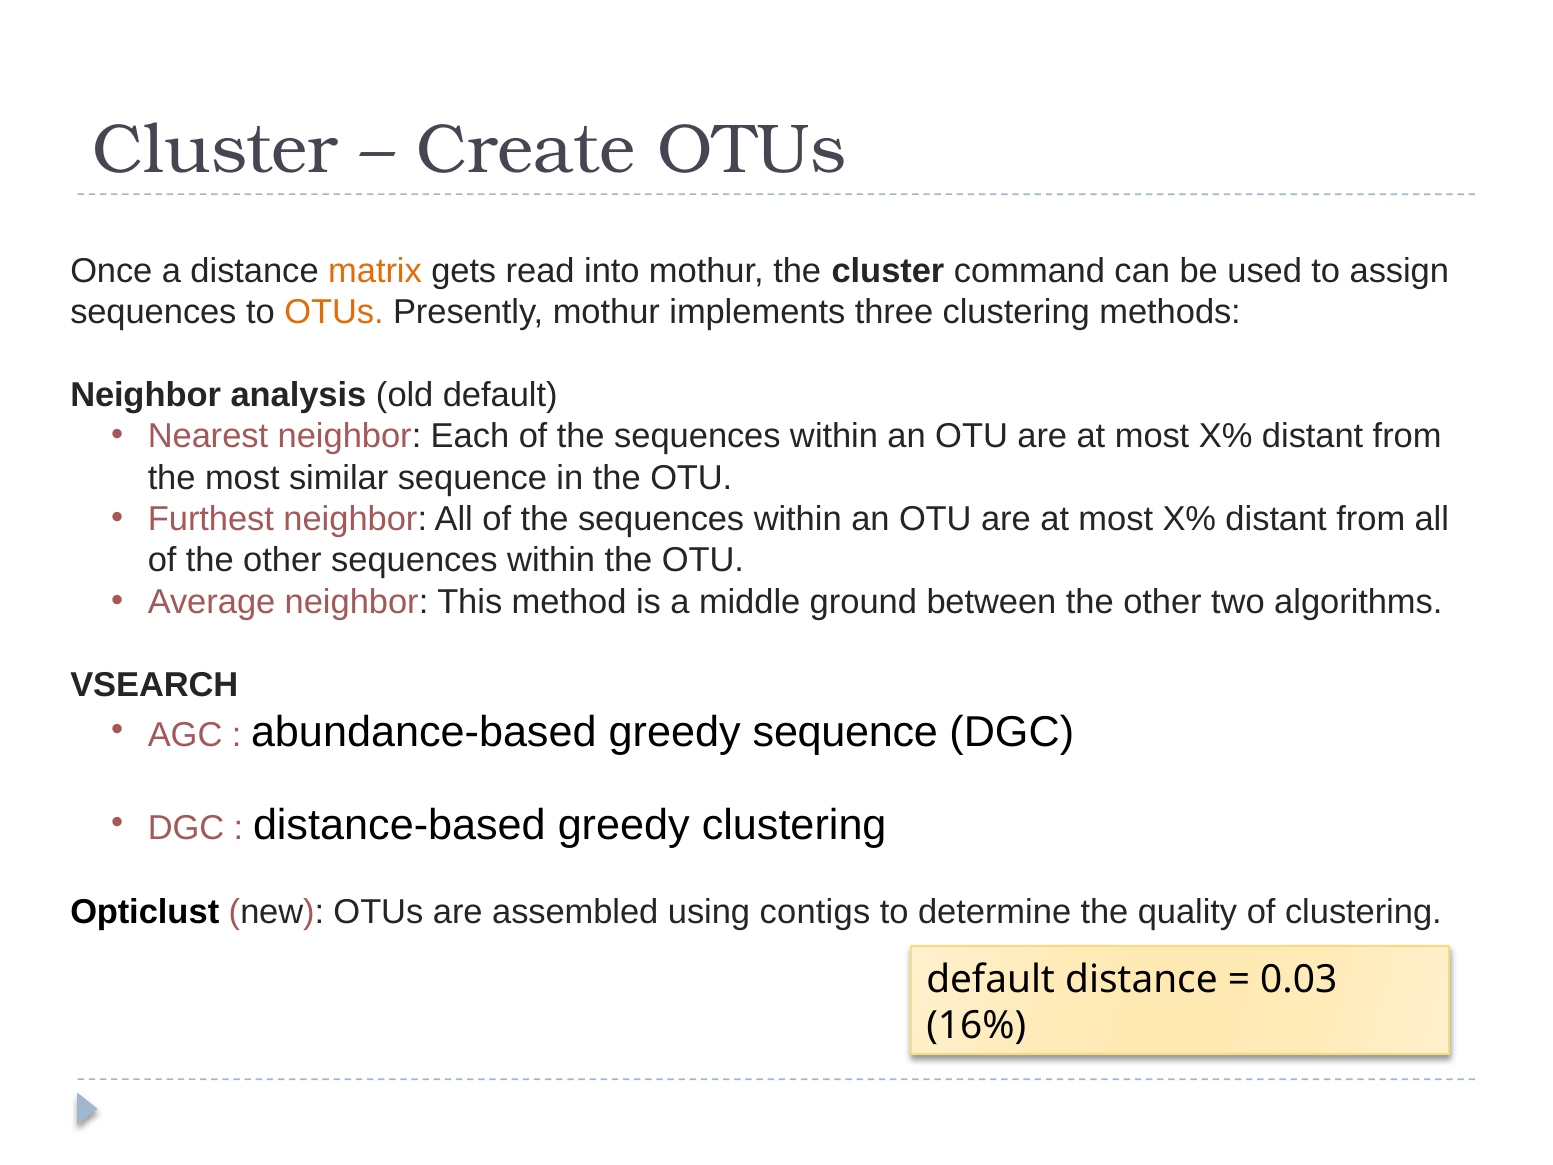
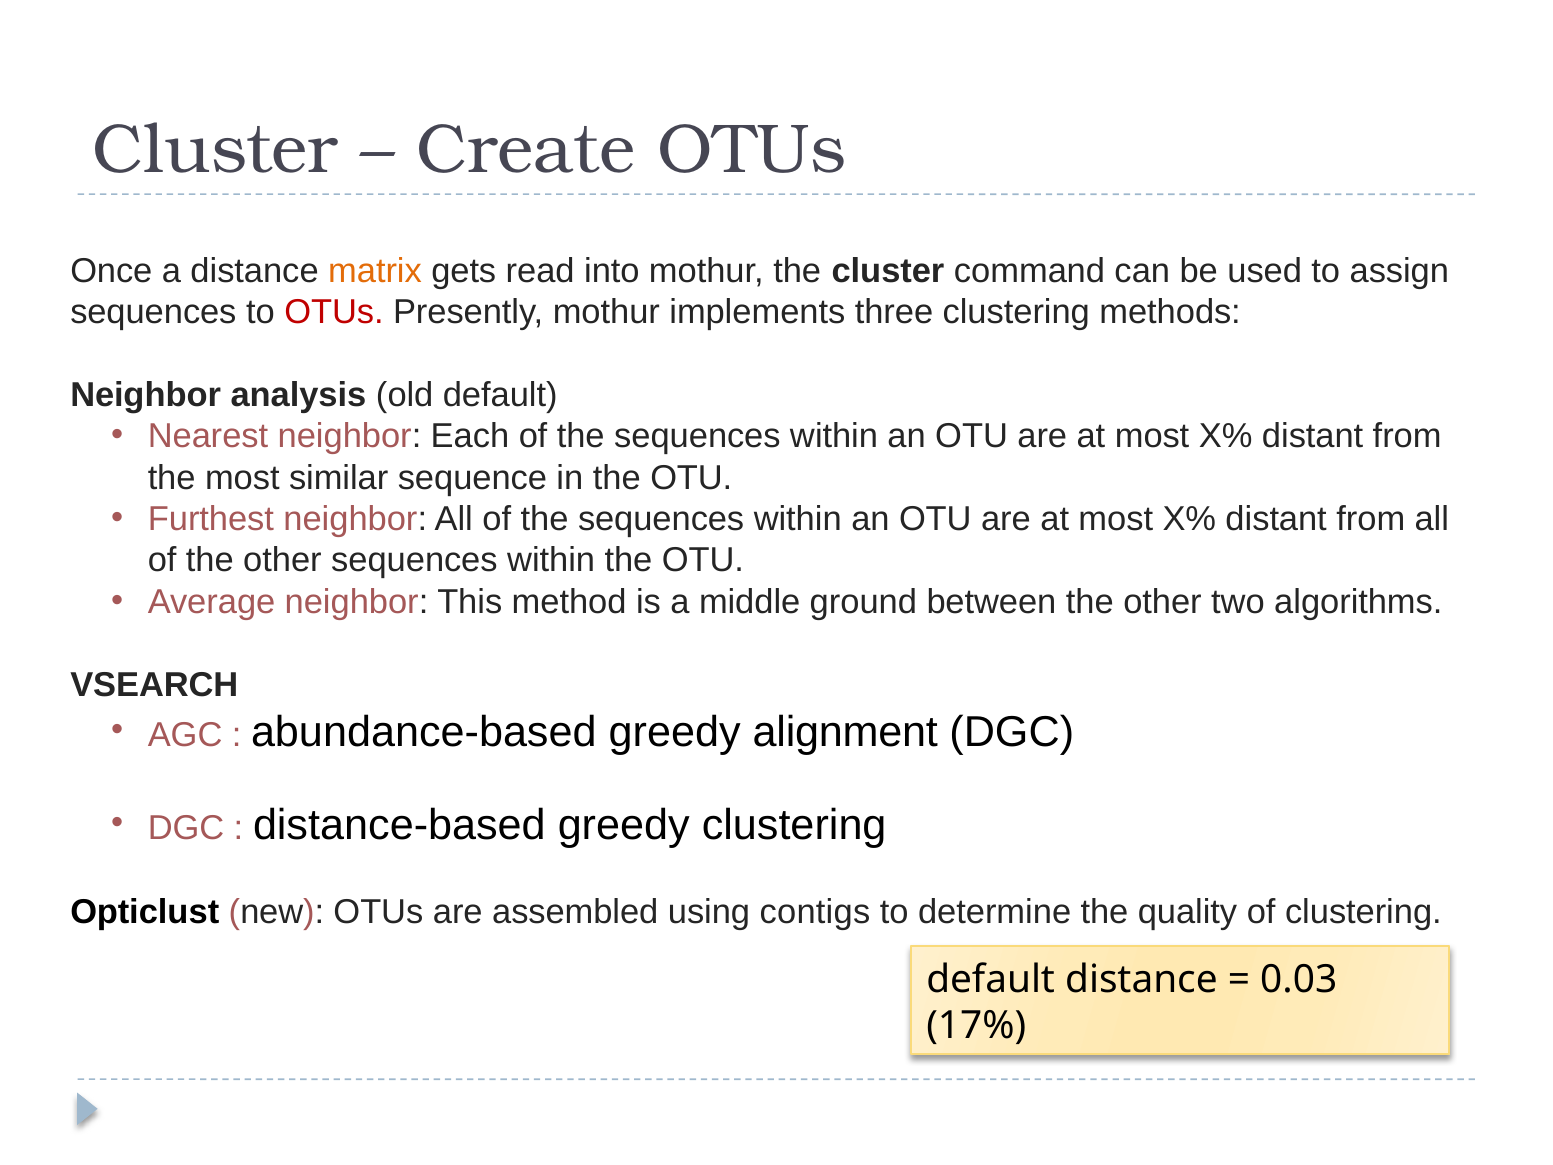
OTUs colour: orange -> red (334, 312)
greedy sequence: sequence -> alignment (845, 732)
16%: 16% -> 17% (976, 1026)
